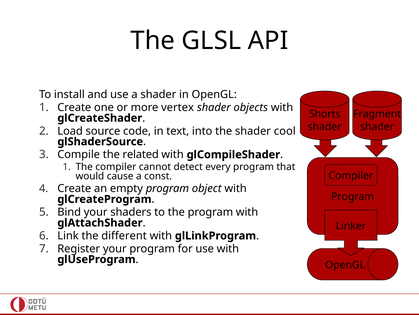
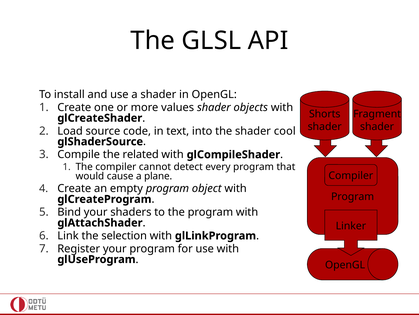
vertex: vertex -> values (178, 107)
const: const -> plane (158, 176)
different: different -> selection (124, 235)
